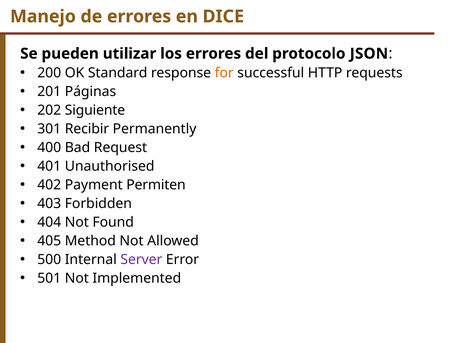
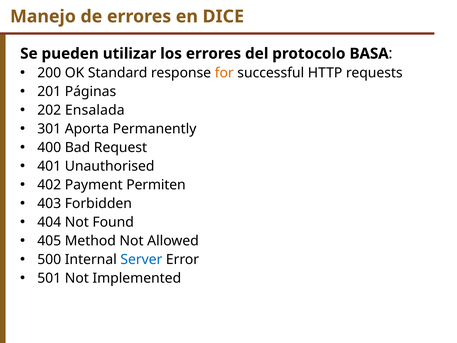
JSON: JSON -> BASA (369, 54)
Siguiente: Siguiente -> Ensalada (95, 110)
Recibir: Recibir -> Aporta (87, 129)
Server colour: purple -> blue (141, 259)
